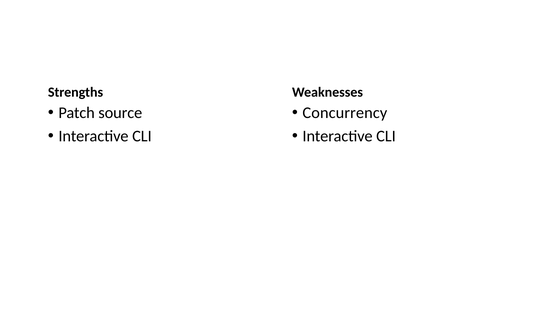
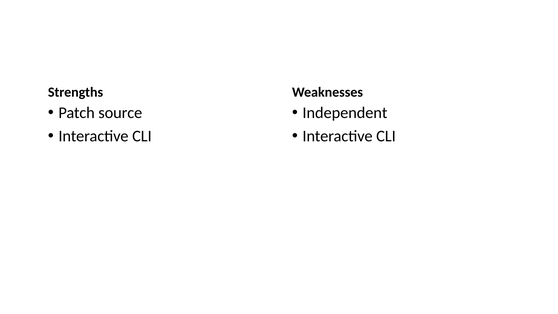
Concurrency: Concurrency -> Independent (345, 113)
